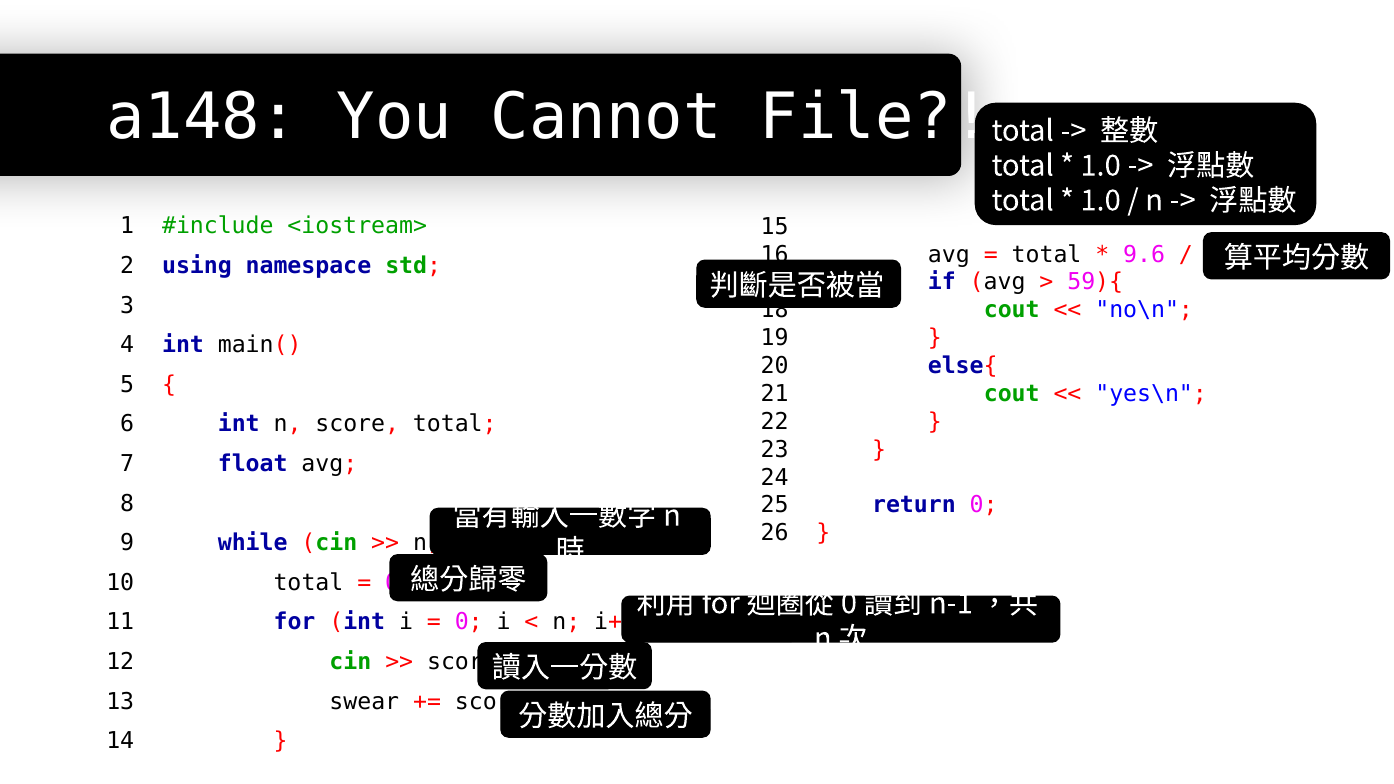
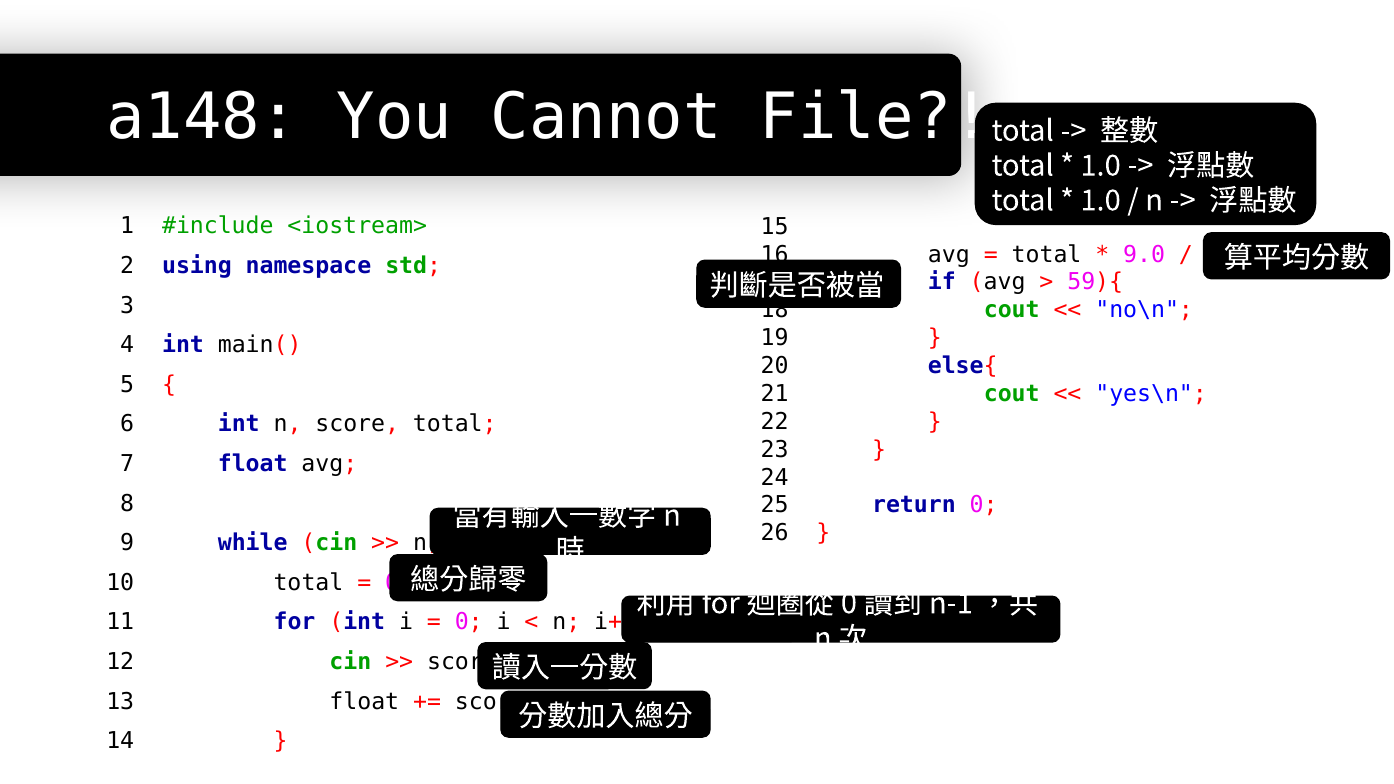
9.6: 9.6 -> 9.0 (1144, 254)
13 swear: swear -> float (364, 702)
